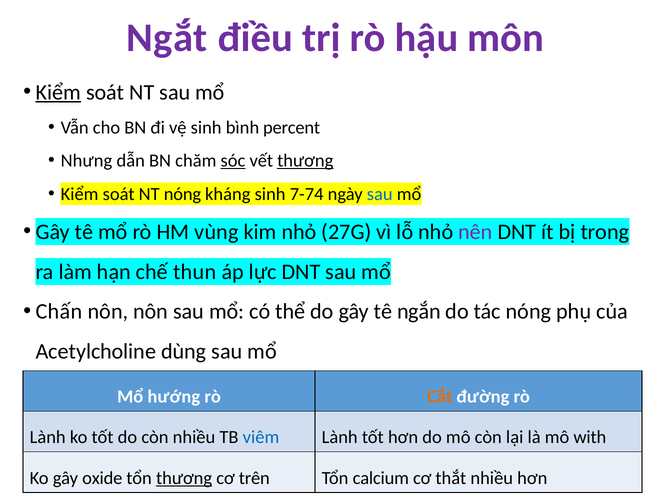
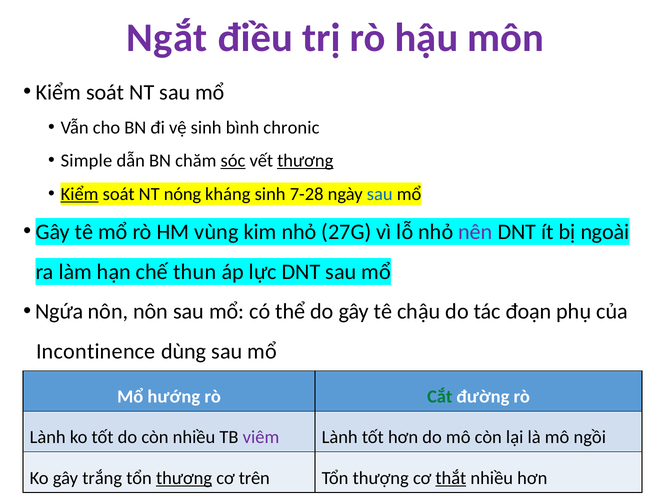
Kiểm underline: present -> none (58, 92)
percent: percent -> chronic (291, 128)
Nhưng: Nhưng -> Simple (86, 161)
Kiểm underline: none -> present (80, 194)
7-74: 7-74 -> 7-28 (307, 194)
trong: trong -> ngoài (605, 232)
Chấn: Chấn -> Ngứa (59, 312)
ngắn: ngắn -> chậu (419, 312)
tác nóng: nóng -> đoạn (529, 312)
Acetylcholine: Acetylcholine -> Incontinence (96, 352)
Cắt colour: orange -> green (440, 397)
viêm colour: blue -> purple (261, 438)
with: with -> ngồi (590, 438)
oxide: oxide -> trắng (102, 479)
calcium: calcium -> thượng (381, 479)
thắt underline: none -> present (451, 479)
